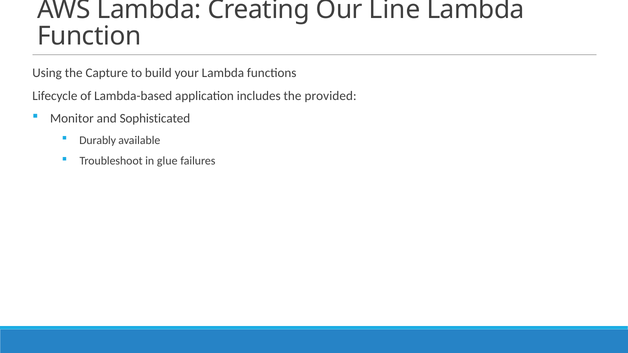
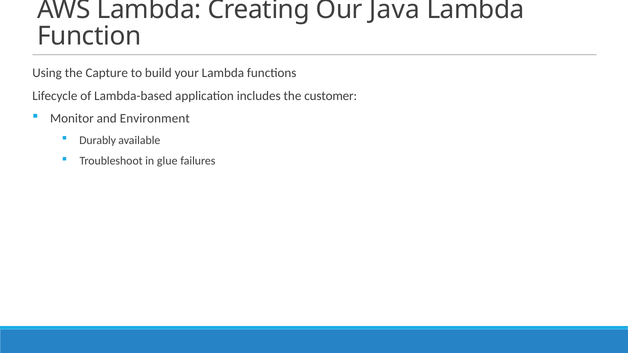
Line: Line -> Java (395, 9)
provided: provided -> customer (331, 96)
Sophisticated: Sophisticated -> Environment (155, 119)
